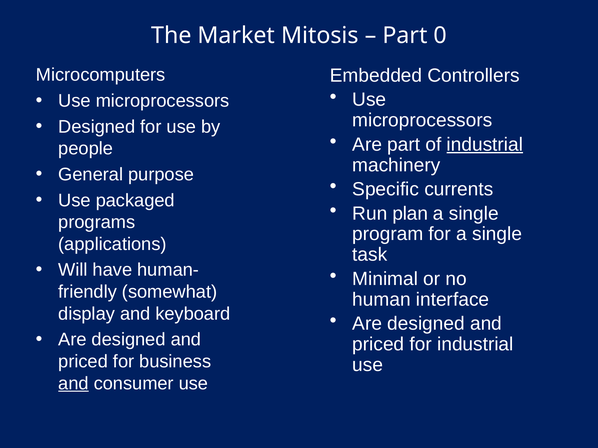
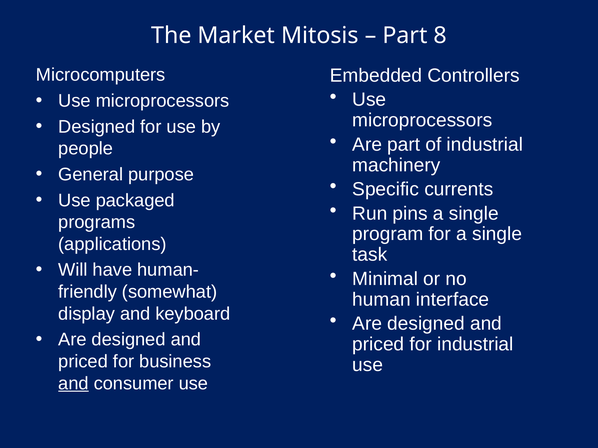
0: 0 -> 8 (440, 36)
industrial underline: present -> none (485, 145)
plan: plan -> pins (410, 214)
